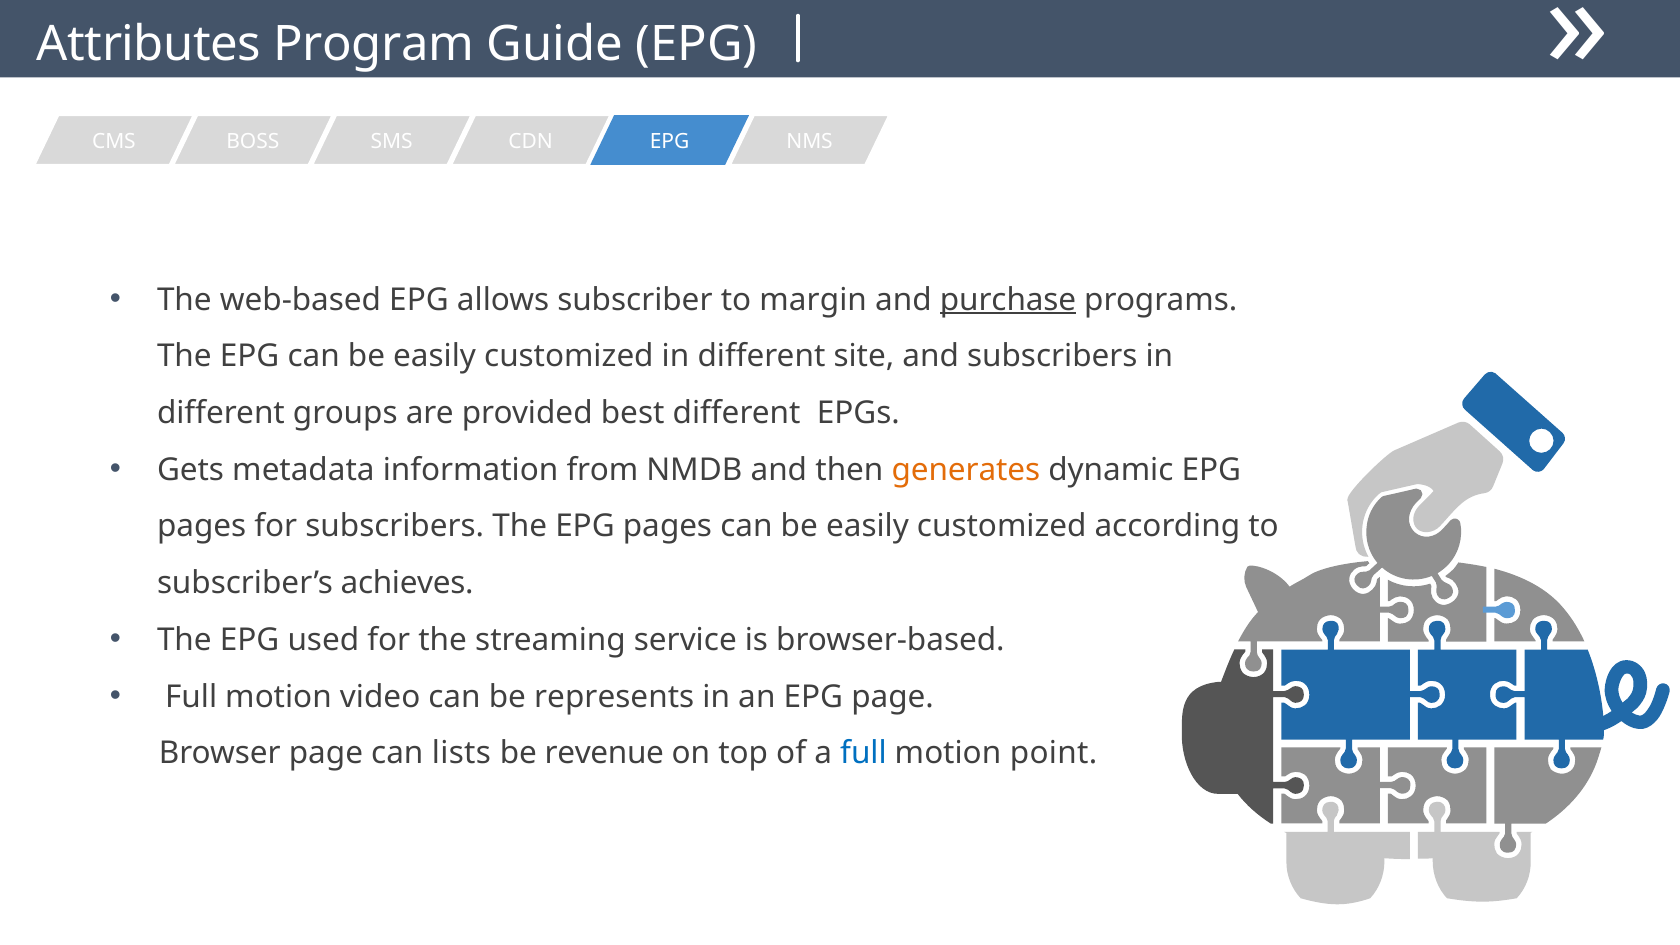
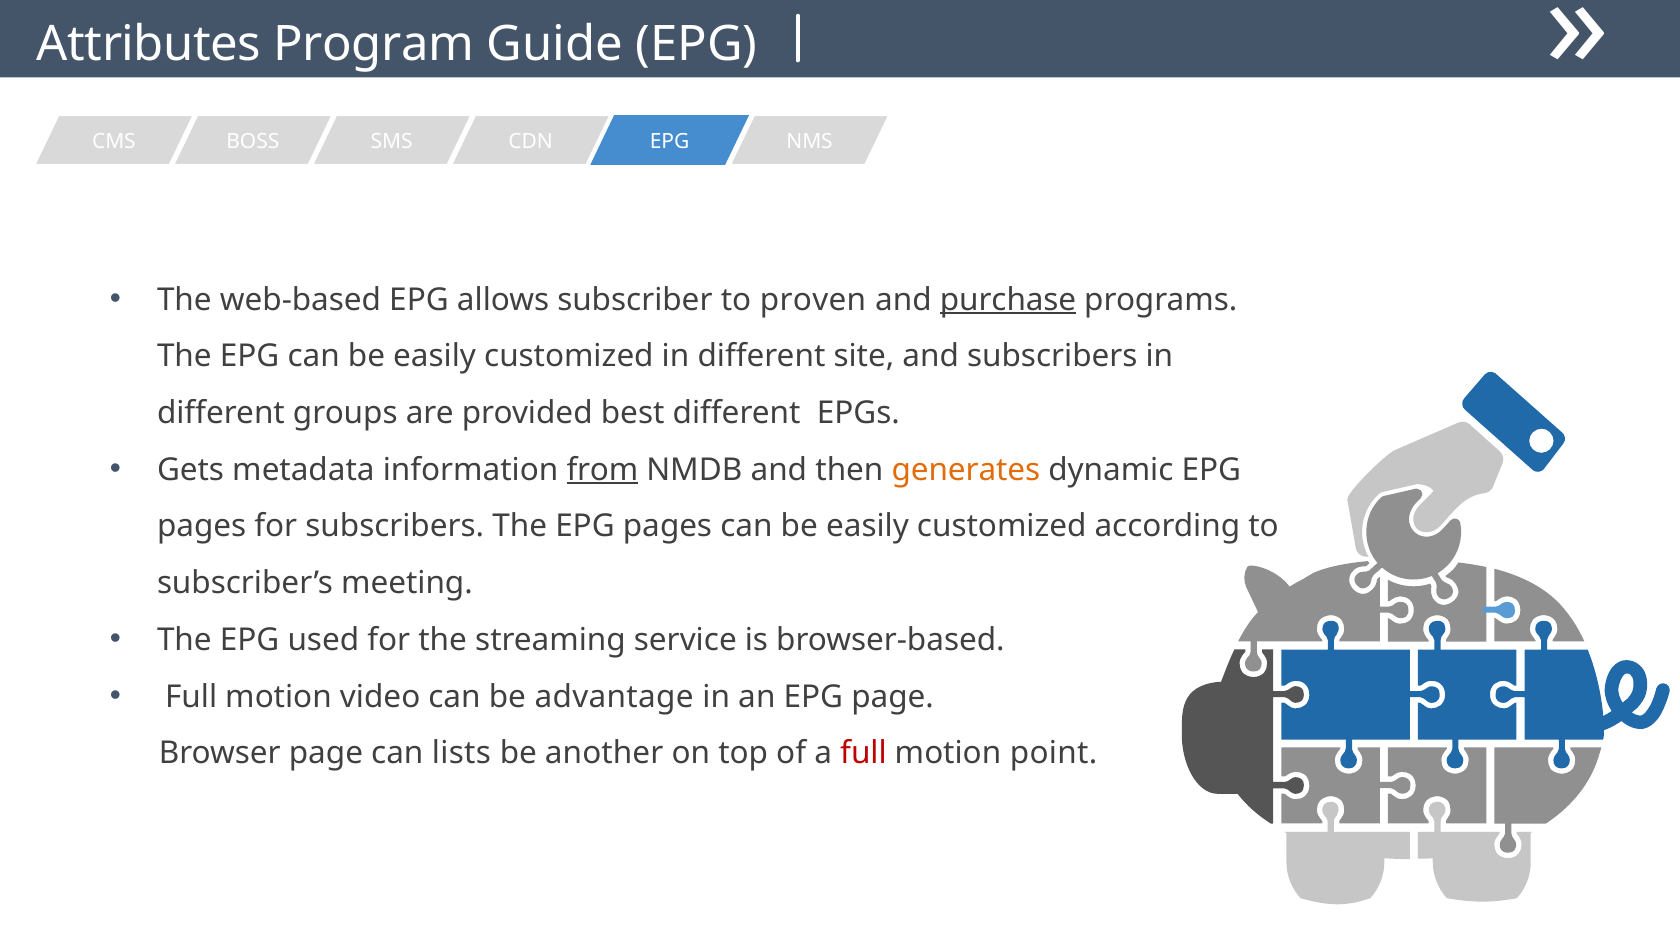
margin: margin -> proven (813, 300)
from underline: none -> present (602, 470)
achieves: achieves -> meeting (407, 583)
represents: represents -> advantage (614, 697)
revenue: revenue -> another (604, 753)
full colour: blue -> red (863, 753)
